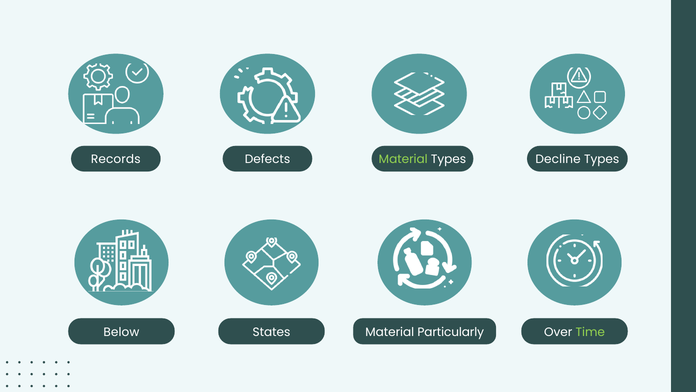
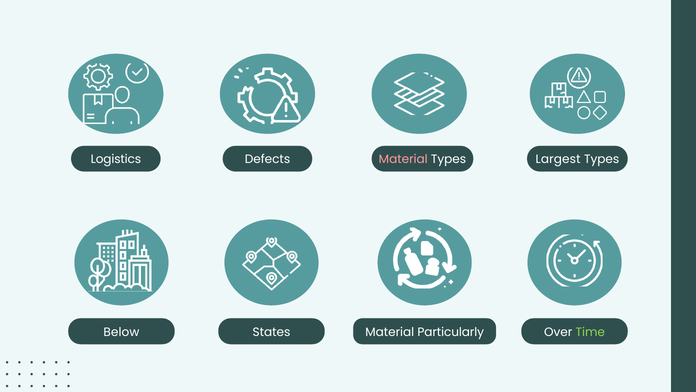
Records: Records -> Logistics (116, 159)
Material colour: light green -> pink (403, 159)
Decline: Decline -> Largest (558, 159)
